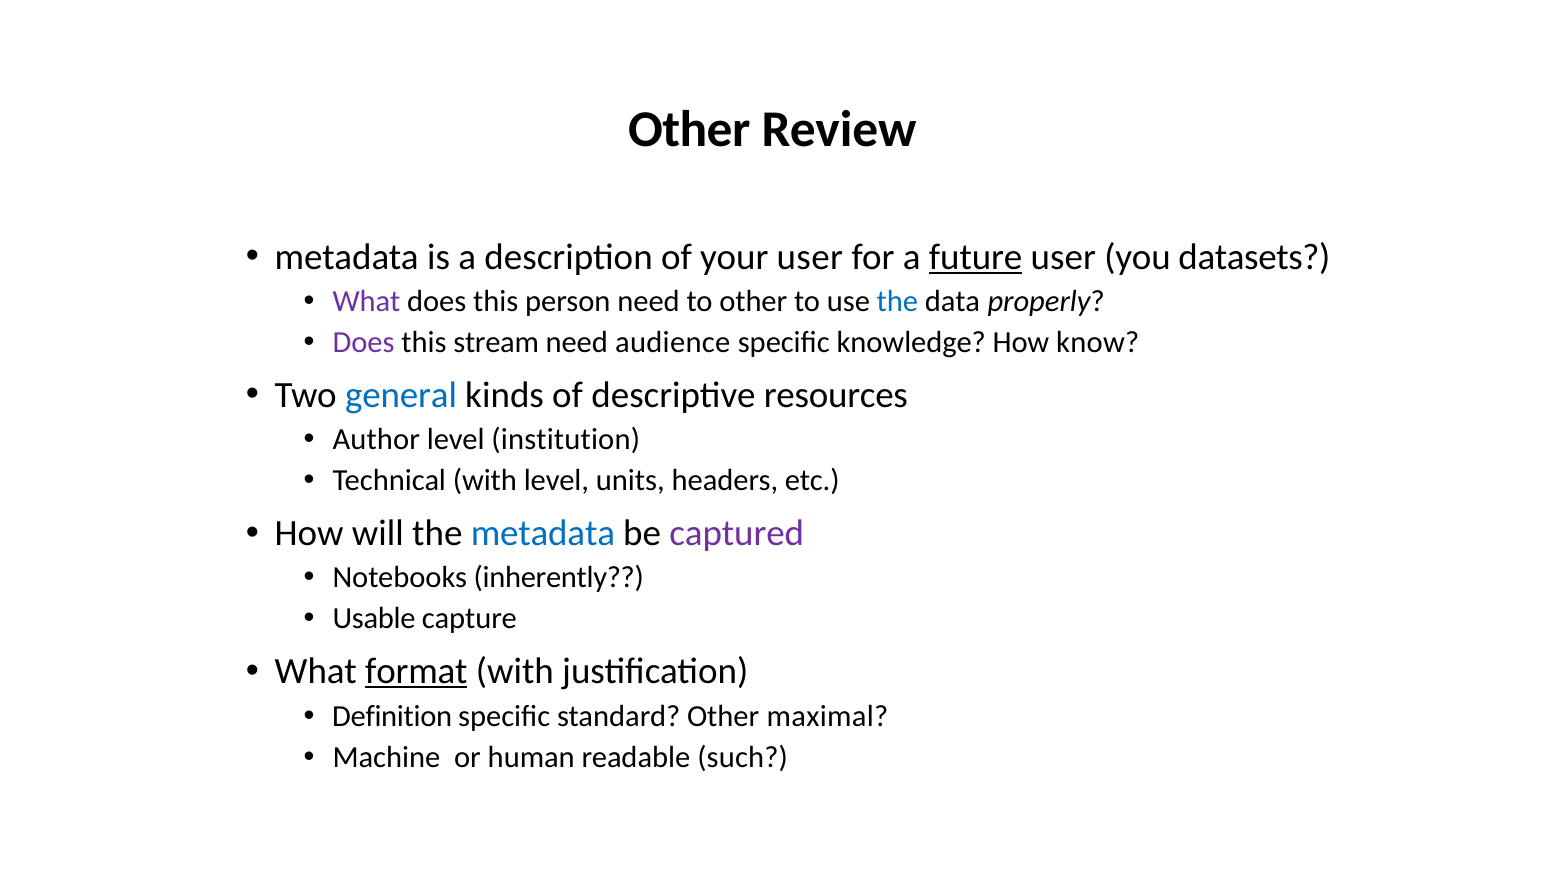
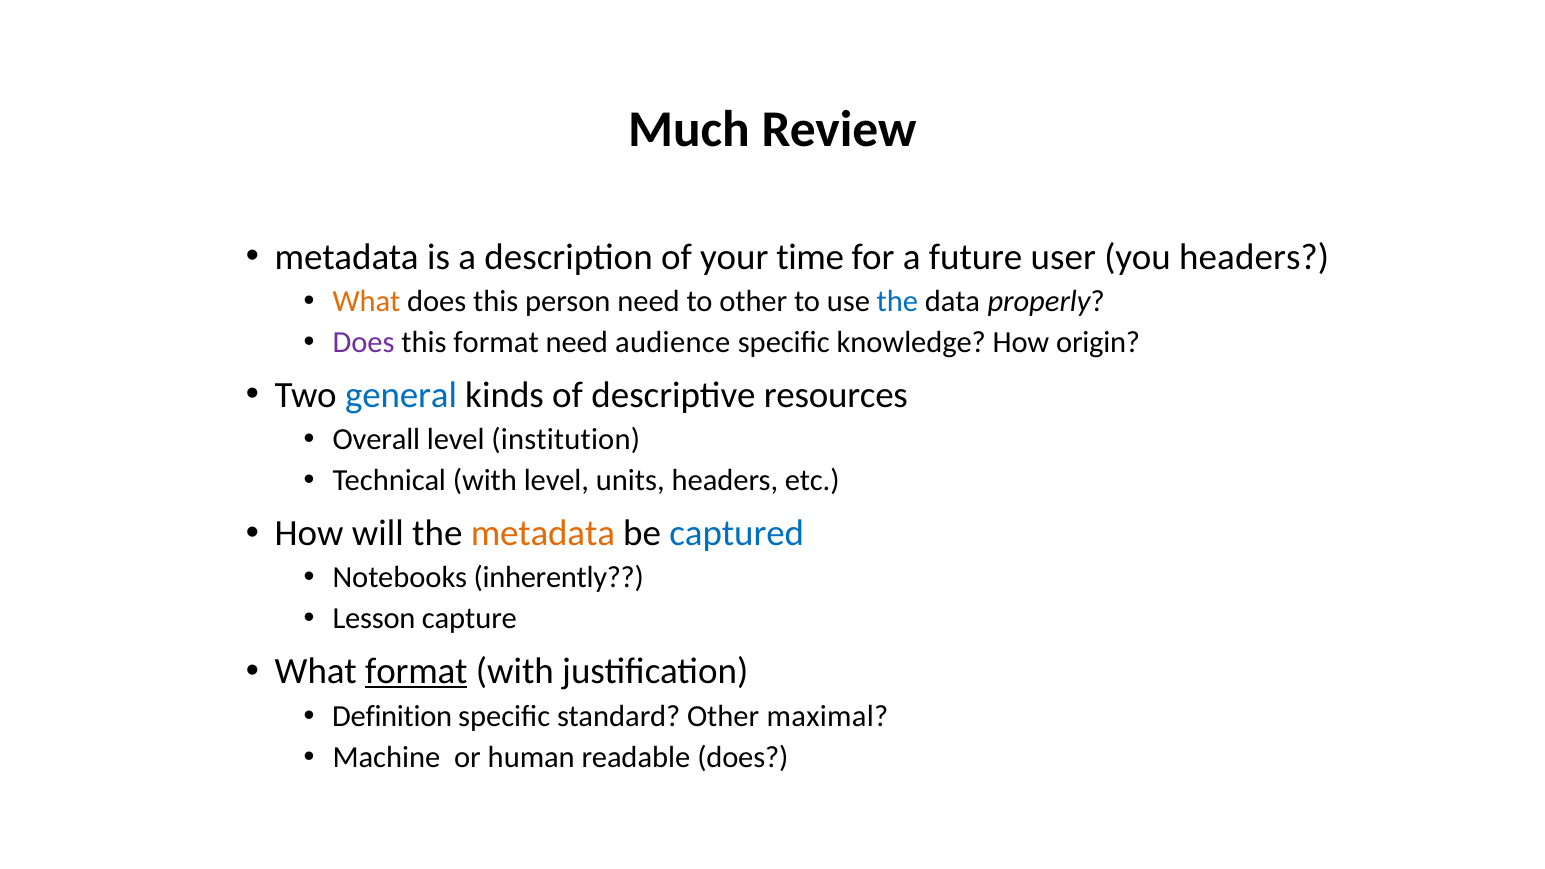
Other: Other -> Much (689, 130)
your user: user -> time (810, 257)
future underline: present -> none (976, 257)
you datasets: datasets -> headers (1254, 257)
What colour: purple -> orange (366, 301)
this stream: stream -> format (496, 343)
know: know -> origin (1098, 343)
Author: Author -> Overall (376, 440)
metadata colour: blue -> orange (543, 533)
captured colour: purple -> blue (737, 533)
Usable: Usable -> Lesson (374, 619)
readable such: such -> does (743, 757)
